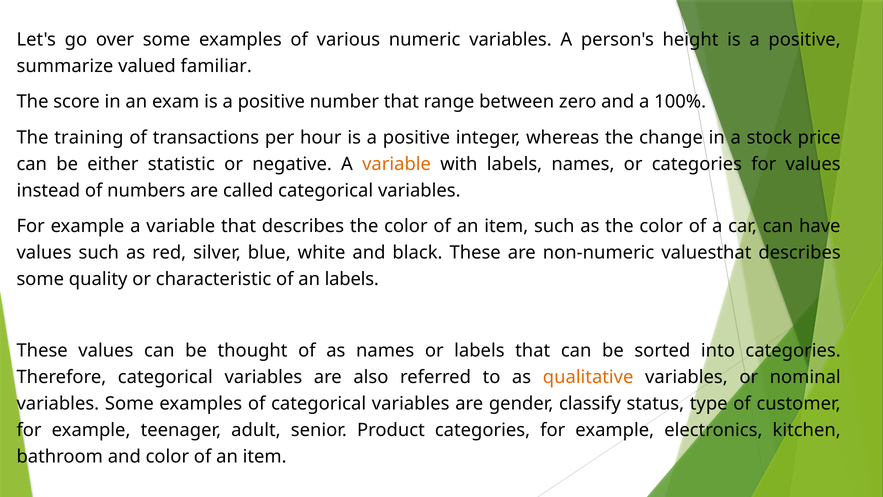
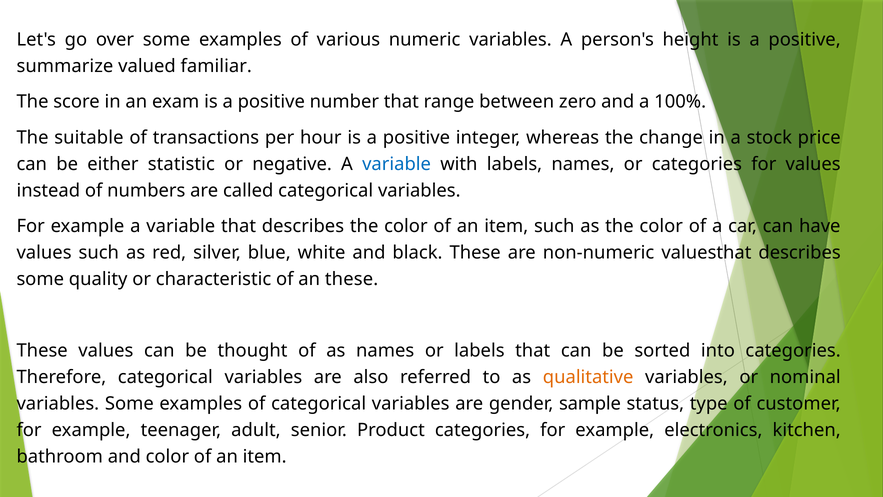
training: training -> suitable (89, 137)
variable colour: orange -> blue (397, 164)
an labels: labels -> these (352, 279)
classify: classify -> sample (590, 403)
